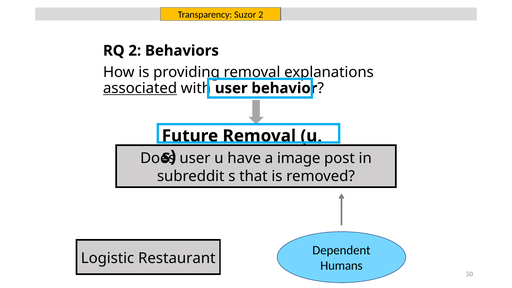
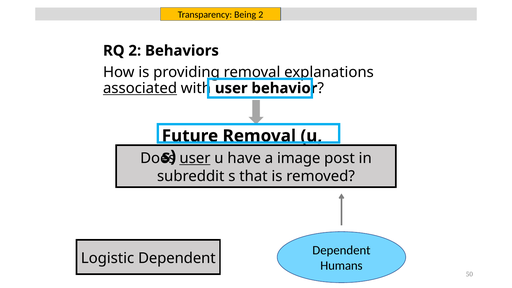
Suzor: Suzor -> Being (245, 15)
user underline: none -> present (195, 158)
Logistic Restaurant: Restaurant -> Dependent (177, 258)
